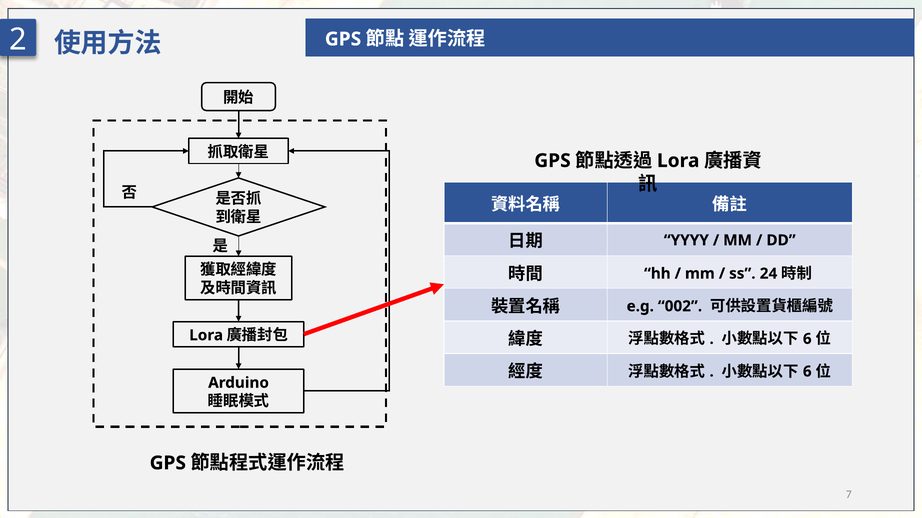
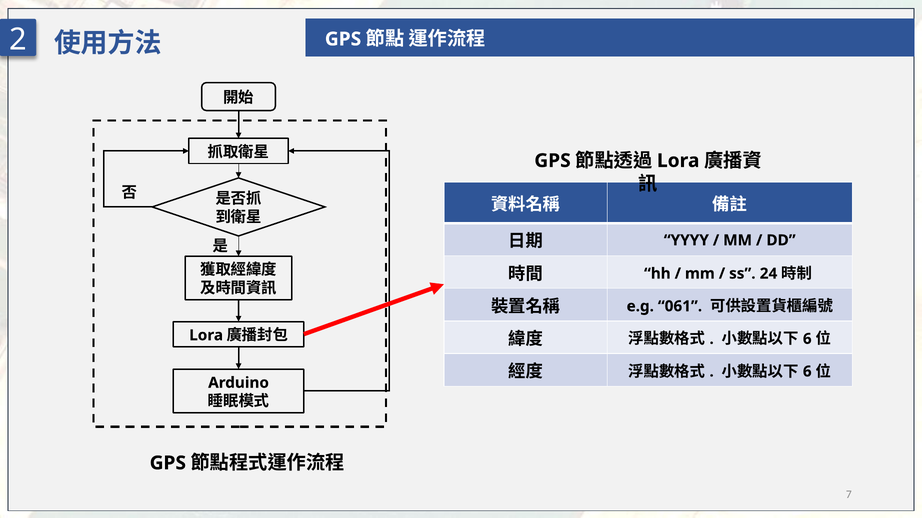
002: 002 -> 061 (680, 307)
